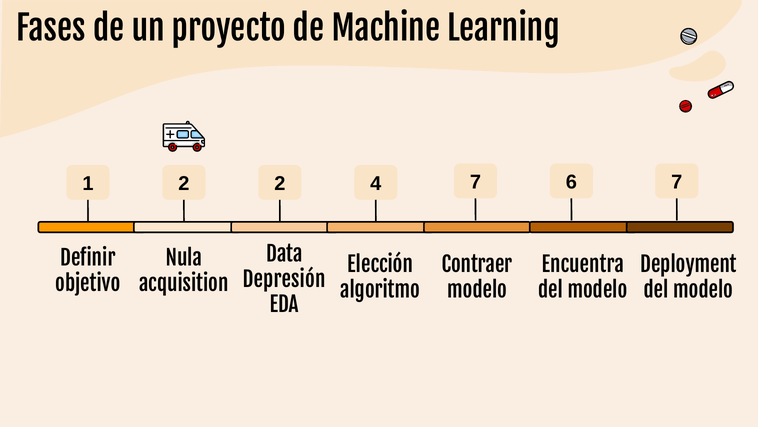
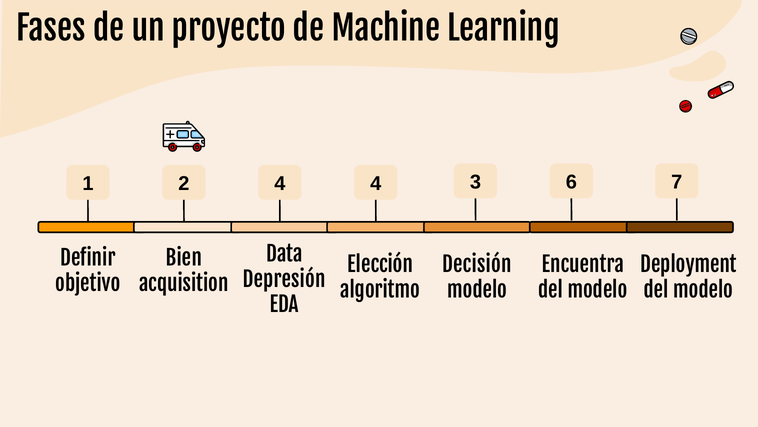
2 2: 2 -> 4 (280, 183)
4 7: 7 -> 3 (475, 182)
Nula: Nula -> Bien (184, 259)
Contraer: Contraer -> Decisión (477, 265)
